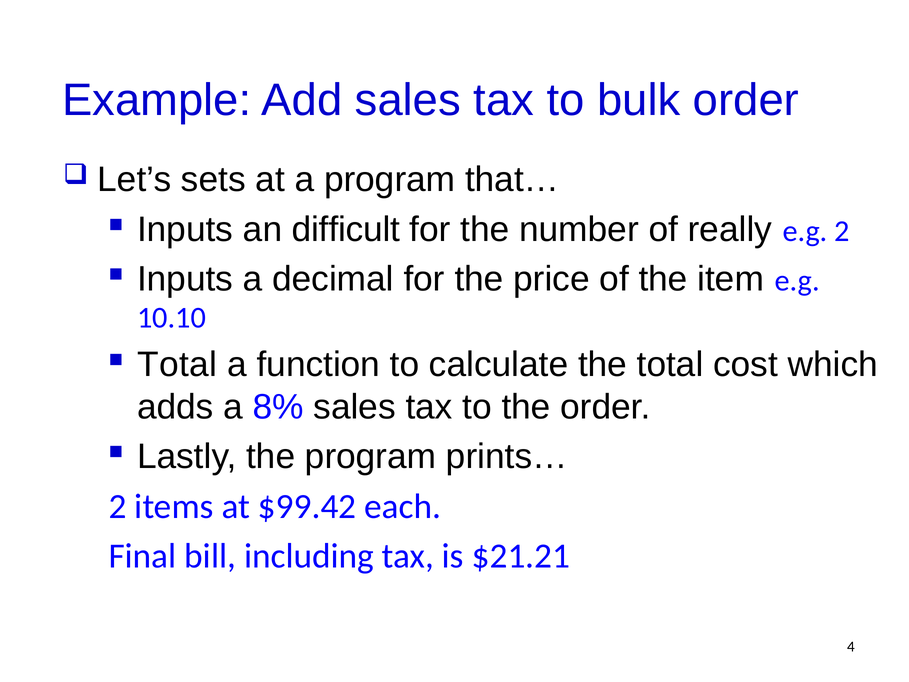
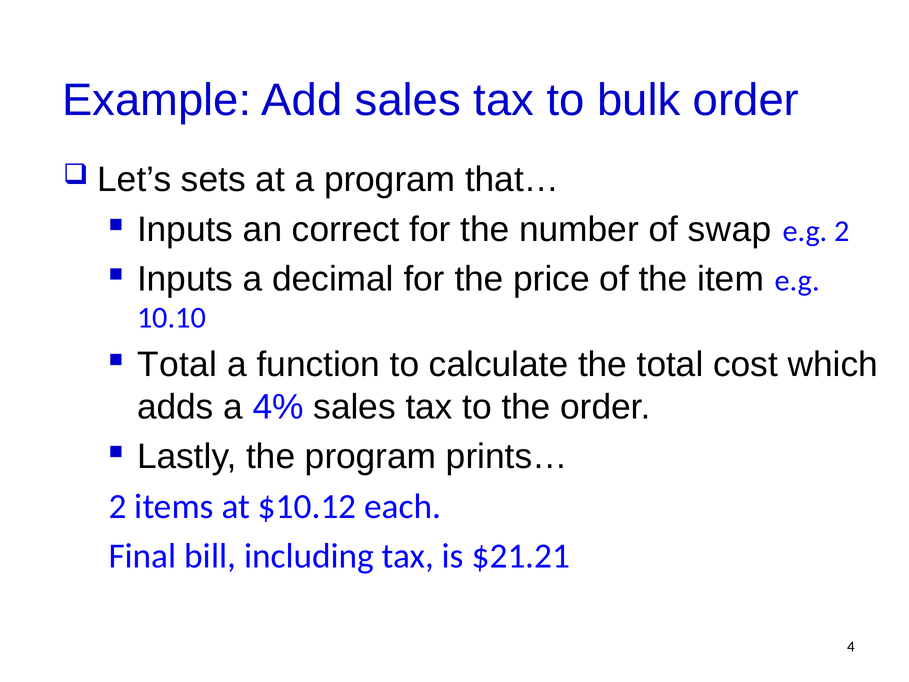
difficult: difficult -> correct (346, 229)
really: really -> swap (730, 229)
8%: 8% -> 4% (278, 407)
$99.42: $99.42 -> $10.12 (307, 506)
